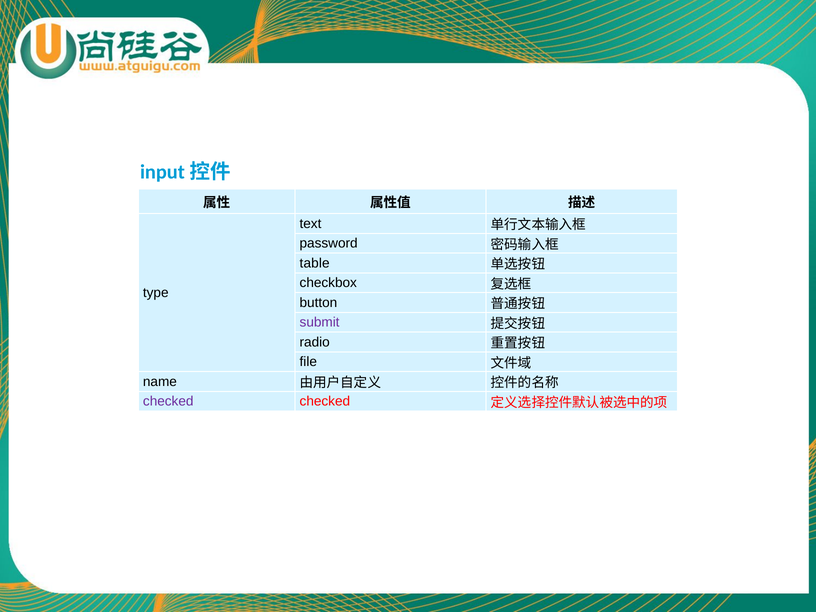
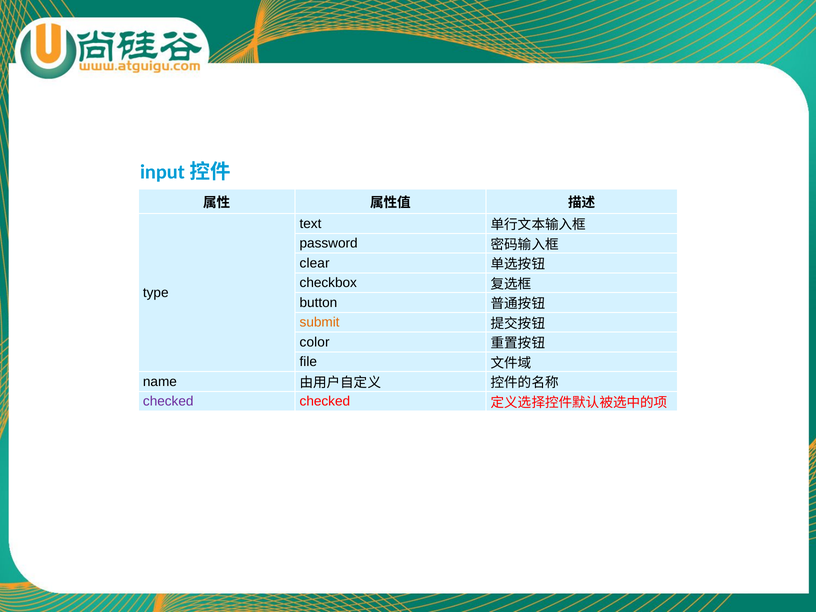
table: table -> clear (315, 263)
submit colour: purple -> orange (320, 322)
radio: radio -> color (315, 342)
